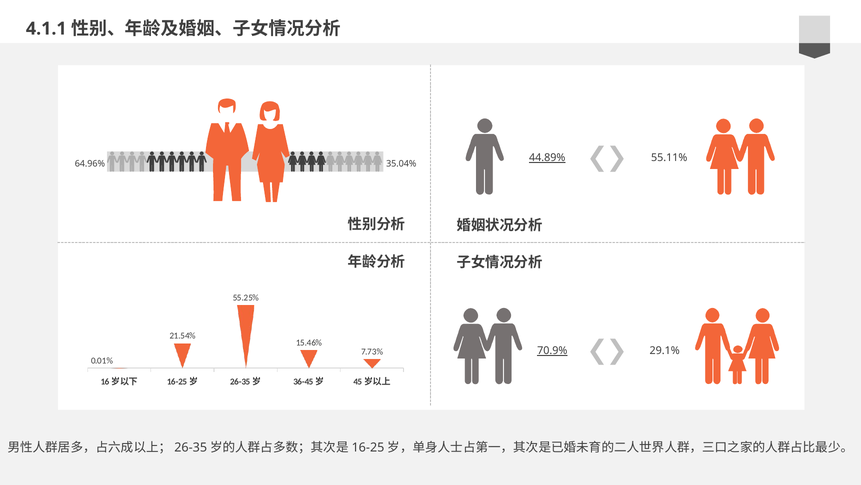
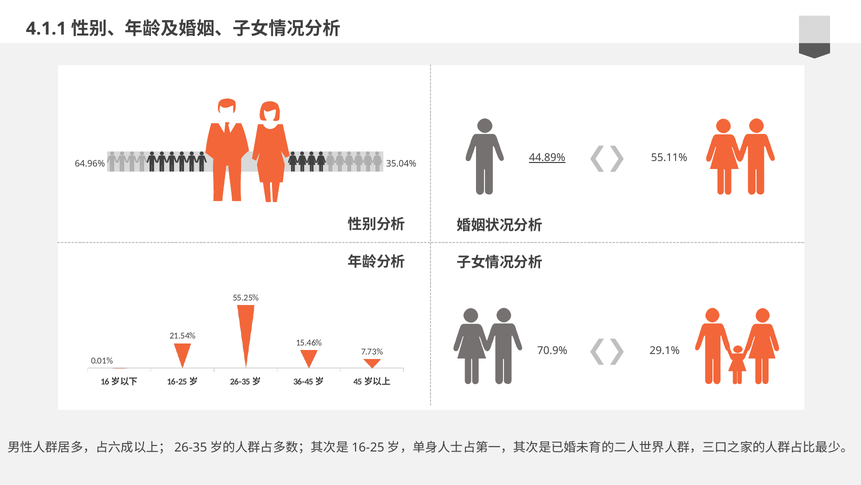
70.9% underline: present -> none (552, 350)
